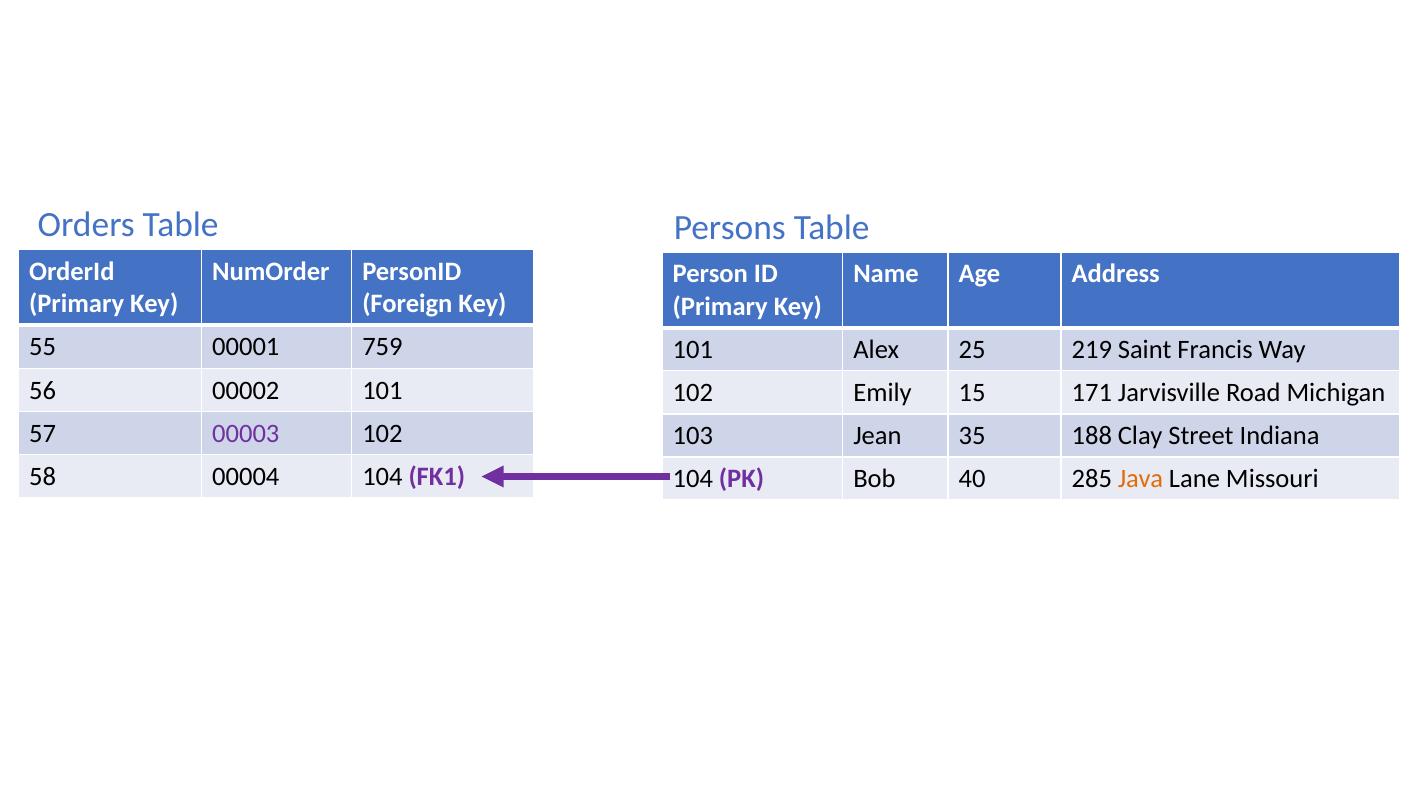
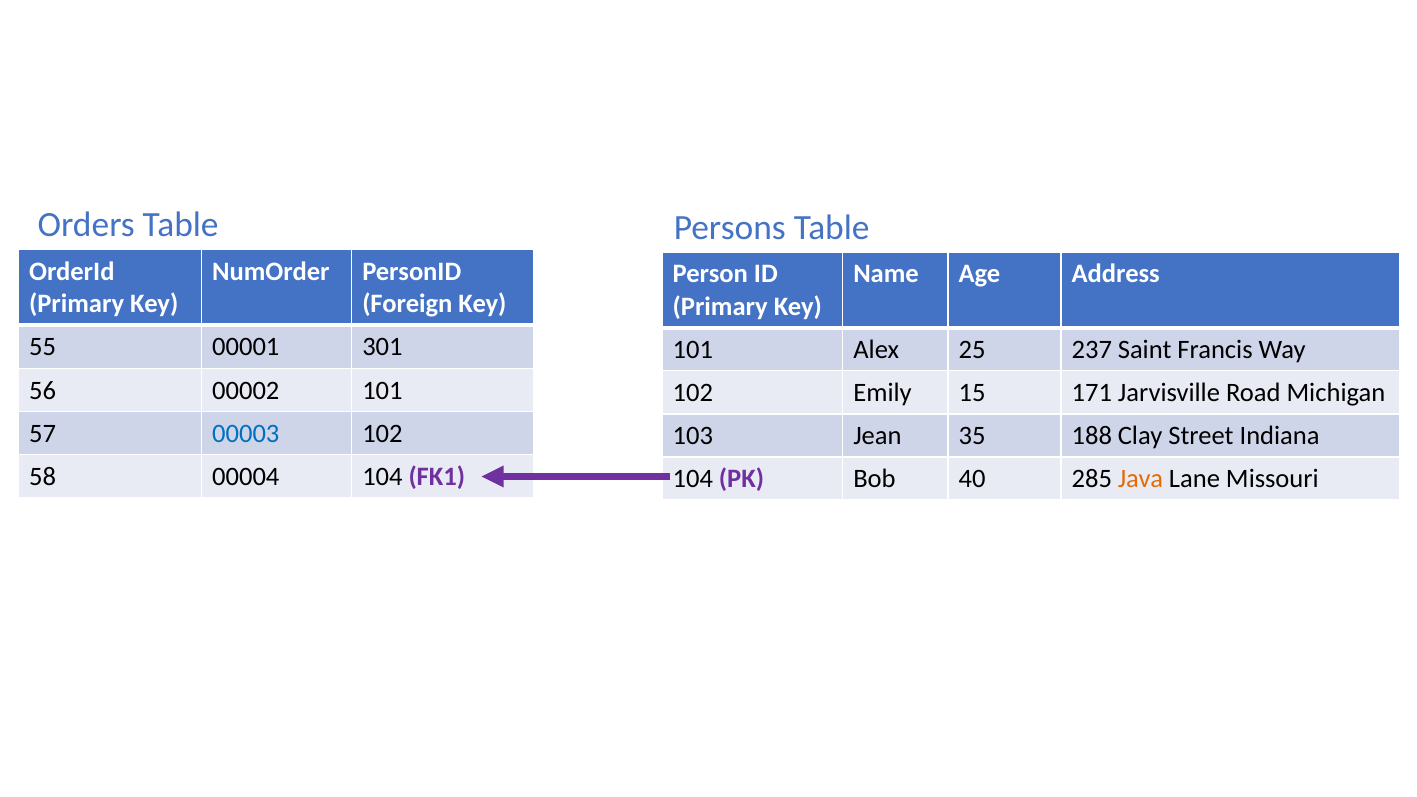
759: 759 -> 301 (382, 347)
219: 219 -> 237 (1092, 350)
00003 colour: purple -> blue (246, 433)
